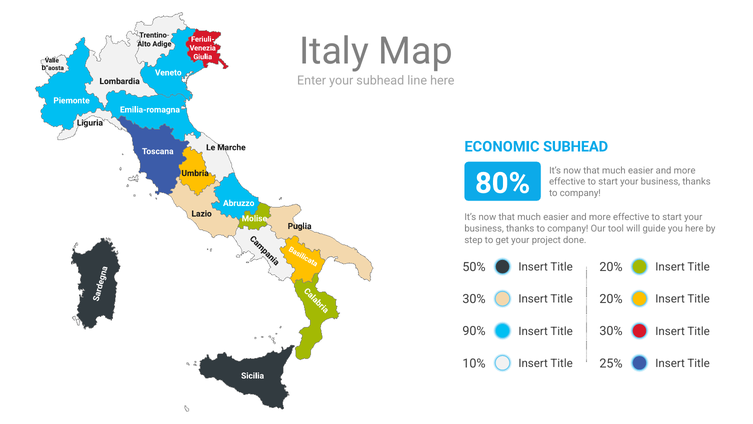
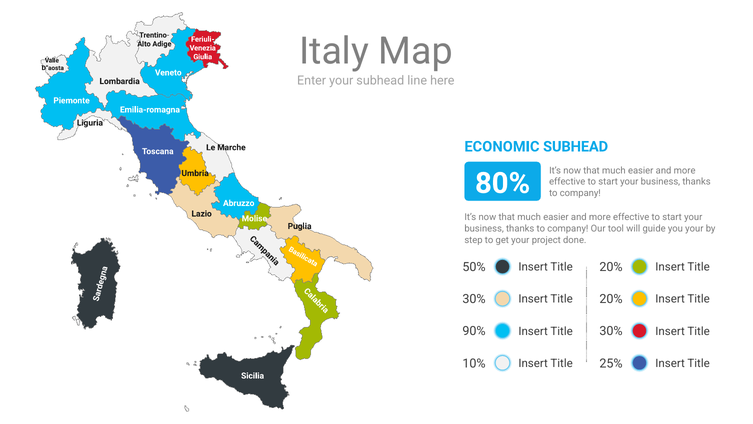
you here: here -> your (694, 228)
